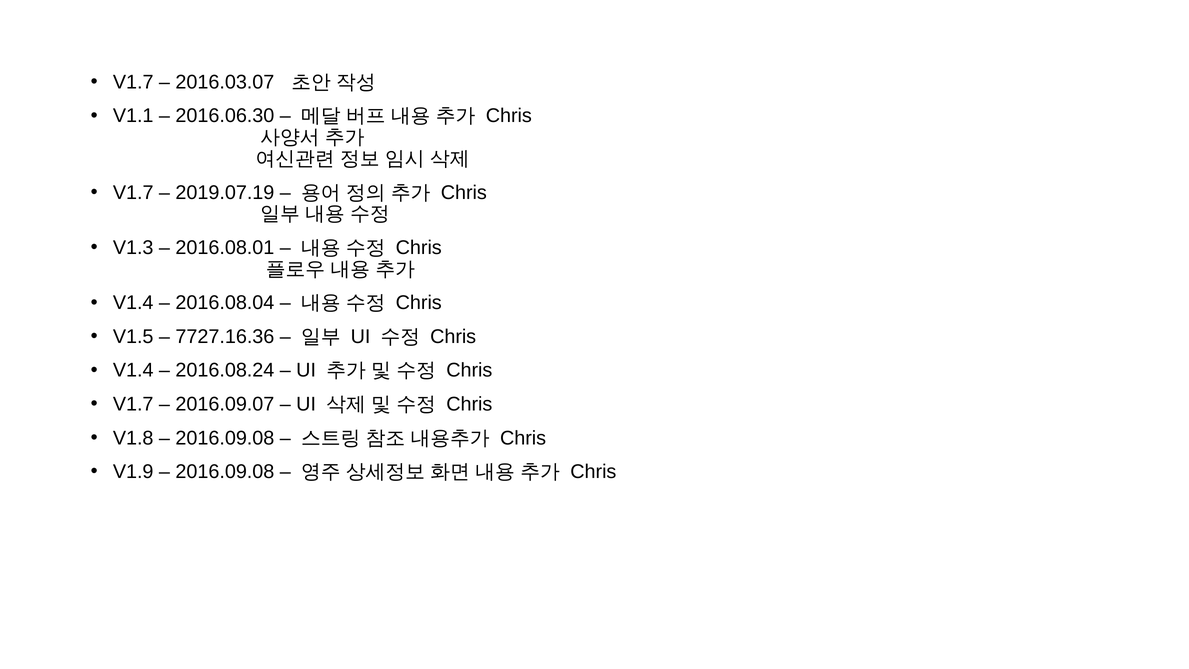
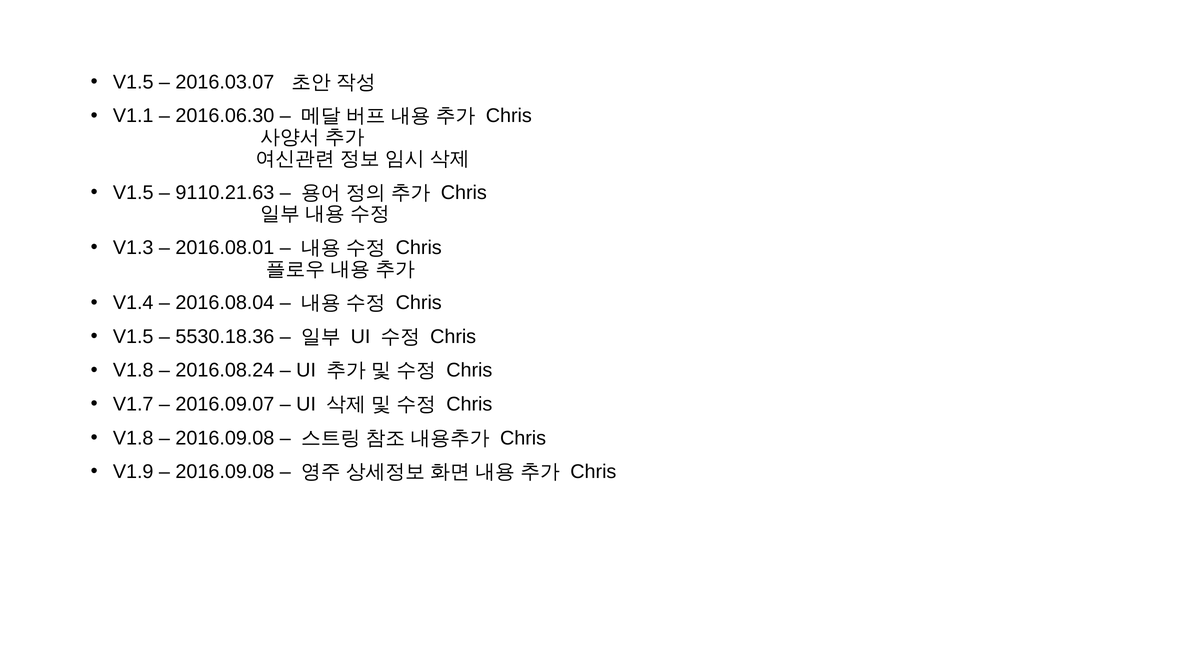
V1.7: V1.7 -> V1.5 (133, 82)
V1.7: V1.7 -> V1.5 (133, 192)
2019.07.19: 2019.07.19 -> 9110.21.63 (225, 192)
7727.16.36: 7727.16.36 -> 5530.18.36 (225, 337)
V1.4: V1.4 -> V1.8 (133, 370)
